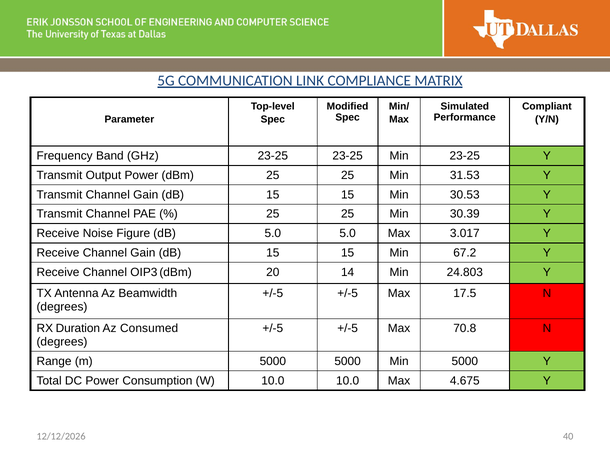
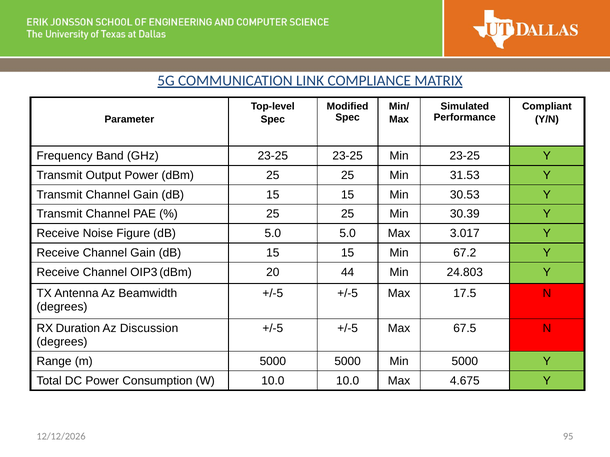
14: 14 -> 44 (348, 273)
Consumed: Consumed -> Discussion (149, 329)
70.8: 70.8 -> 67.5 (465, 329)
40: 40 -> 95 (568, 437)
